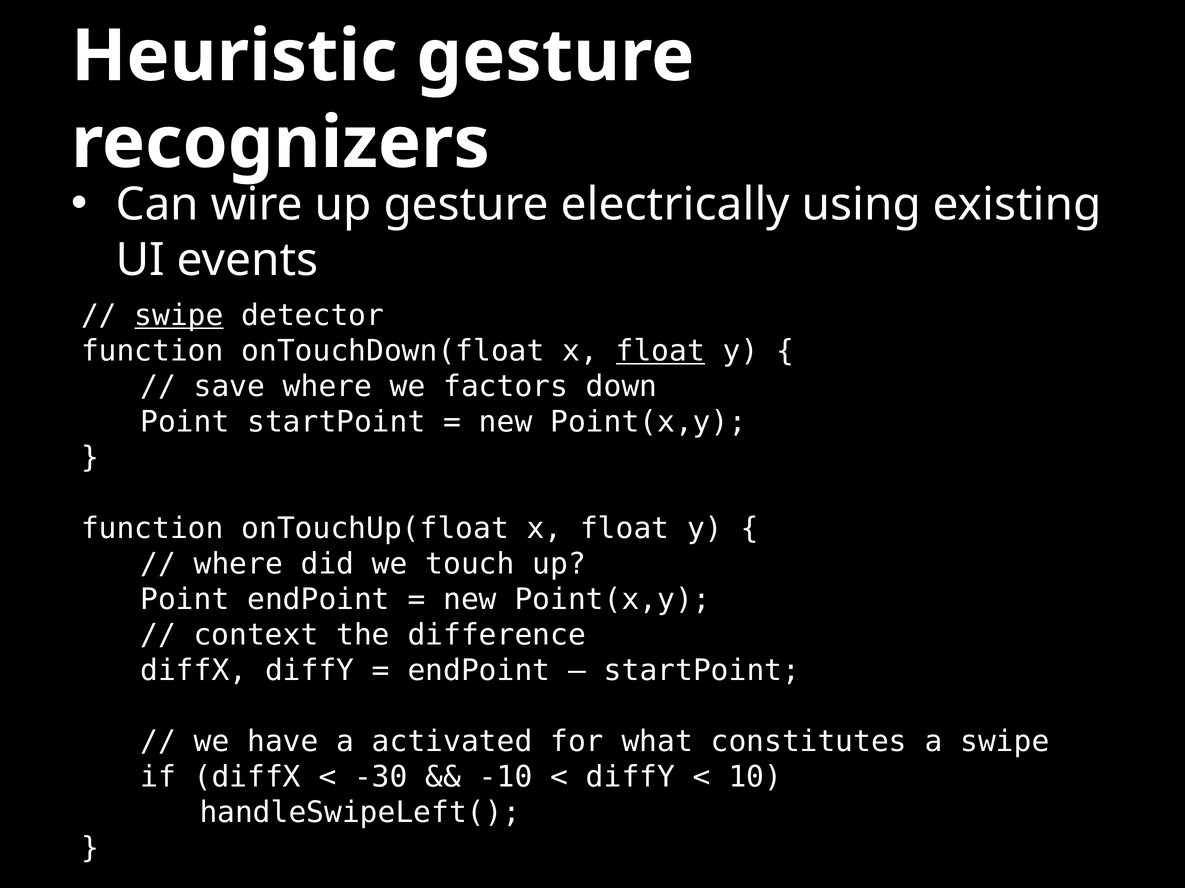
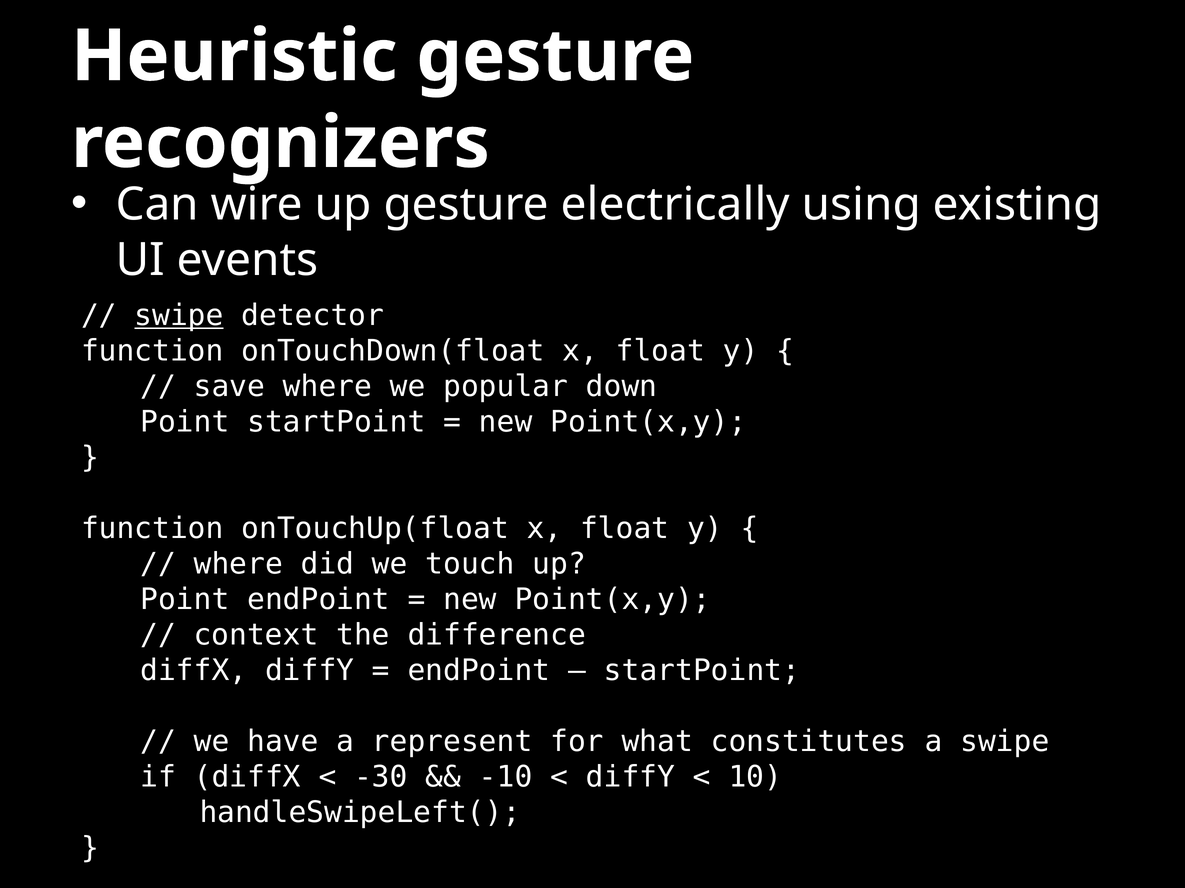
float underline: present -> none (660, 351)
factors: factors -> popular (506, 387)
activated: activated -> represent (452, 742)
